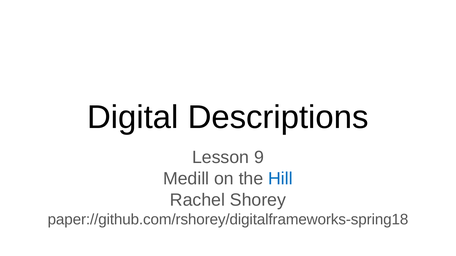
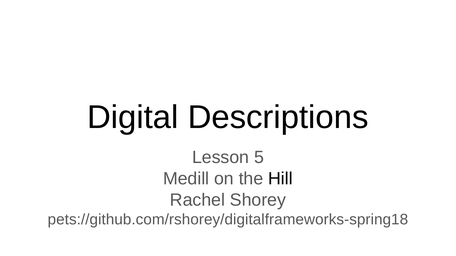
9: 9 -> 5 (259, 158)
Hill colour: blue -> black (280, 179)
paper://github.com/rshorey/digitalframeworks-spring18: paper://github.com/rshorey/digitalframeworks-spring18 -> pets://github.com/rshorey/digitalframeworks-spring18 (228, 220)
